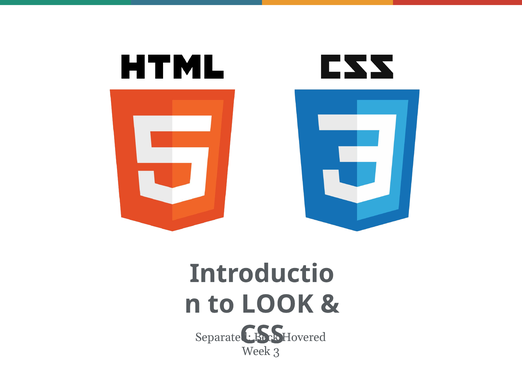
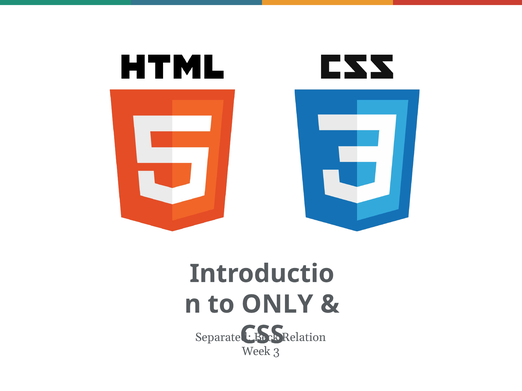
LOOK: LOOK -> ONLY (277, 305)
Hovered: Hovered -> Relation (304, 338)
